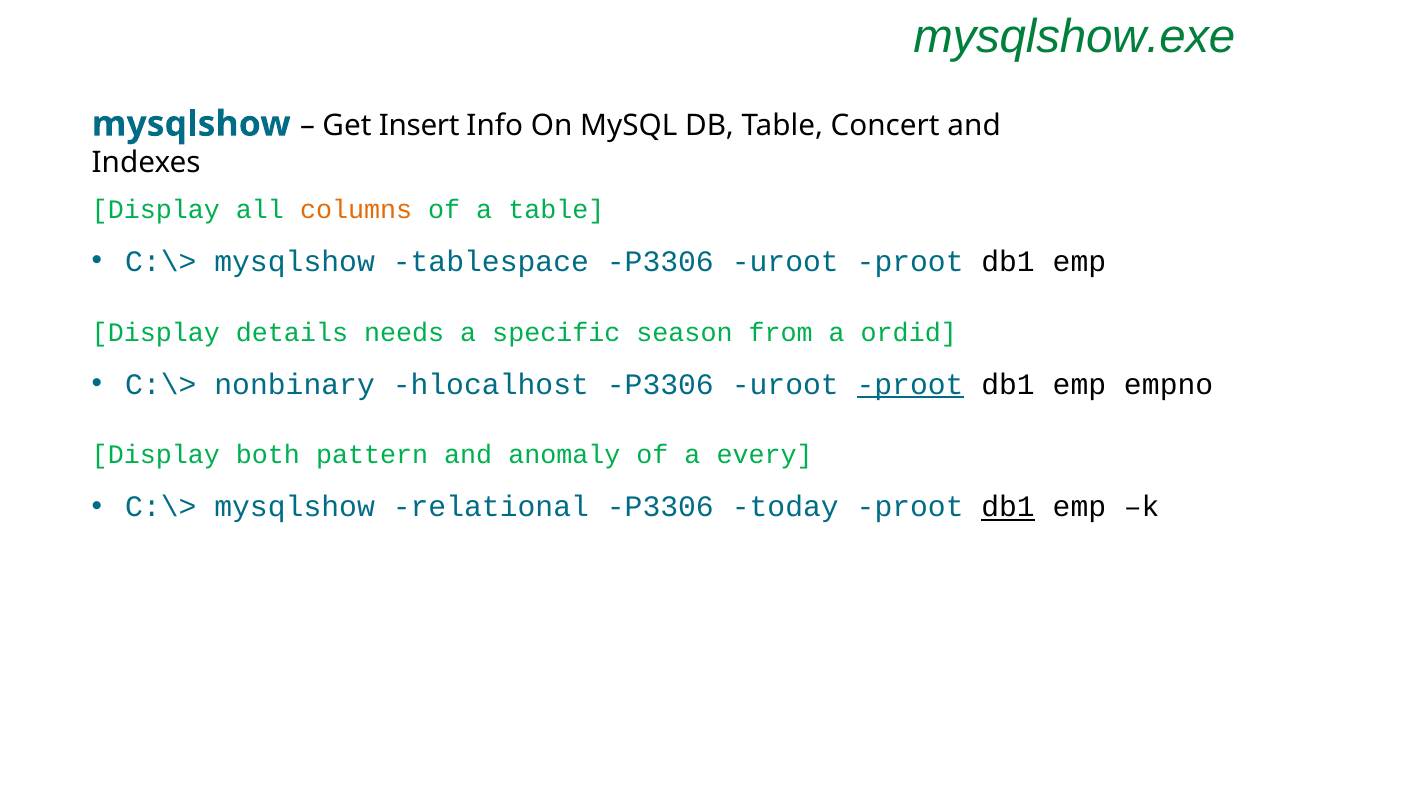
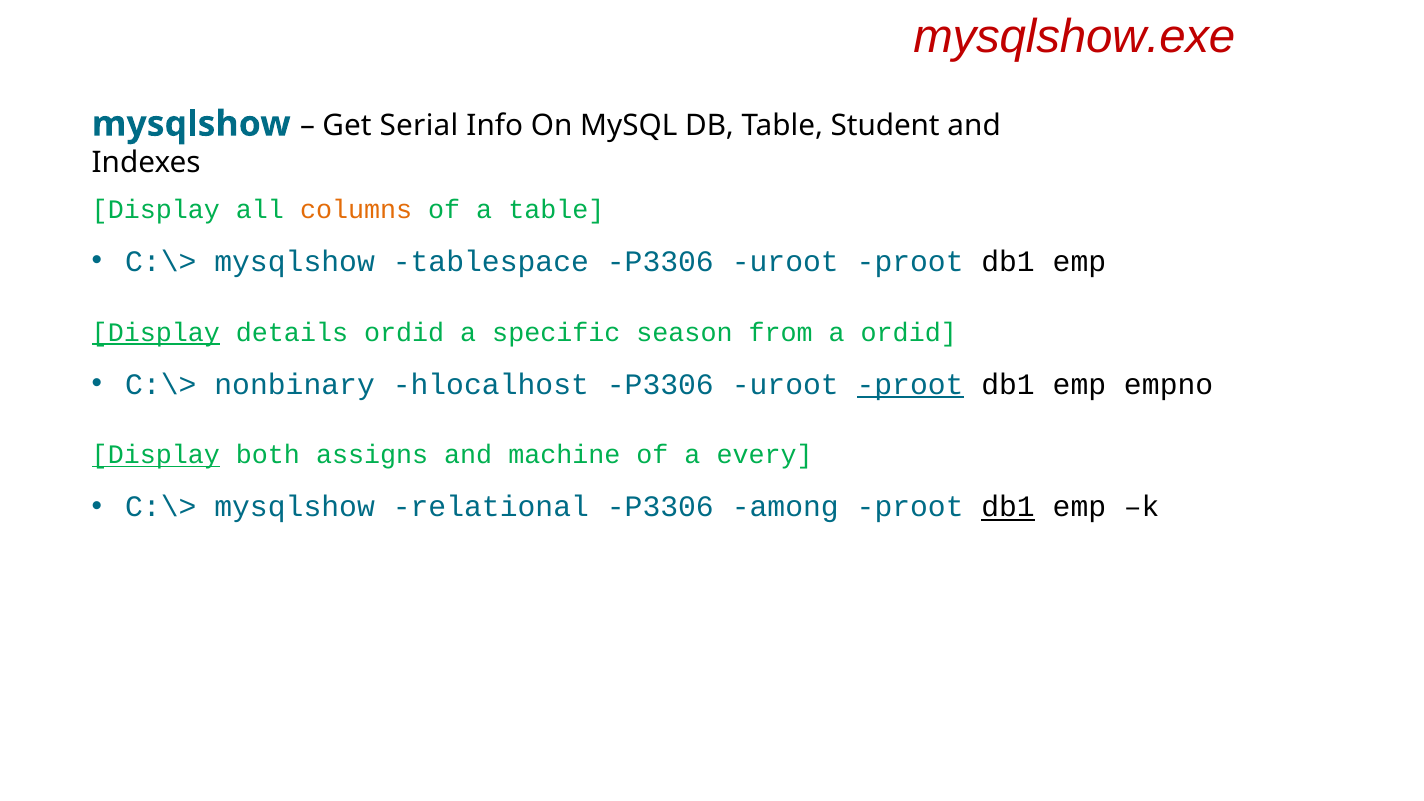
mysqlshow.exe colour: green -> red (1074, 37)
Insert: Insert -> Serial (419, 126)
Concert: Concert -> Student (885, 126)
Display underline: none -> present (156, 332)
details needs: needs -> ordid (404, 332)
Display underline: none -> present (156, 455)
pattern: pattern -> assigns (372, 455)
anomaly: anomaly -> machine (564, 455)
today: today -> among (785, 507)
